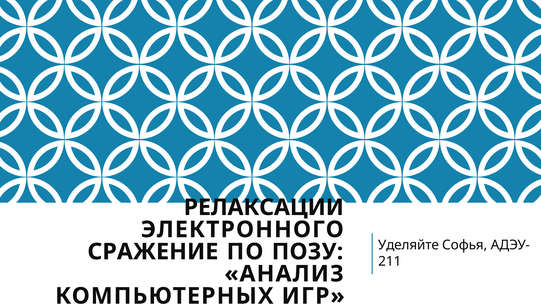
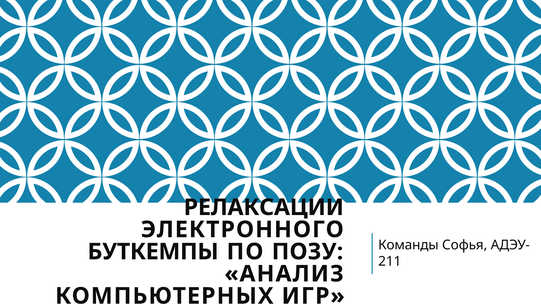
Уделяйте: Уделяйте -> Команды (408, 245)
СРАЖЕНИЕ: СРАЖЕНИЕ -> БУТКЕМПЫ (153, 252)
